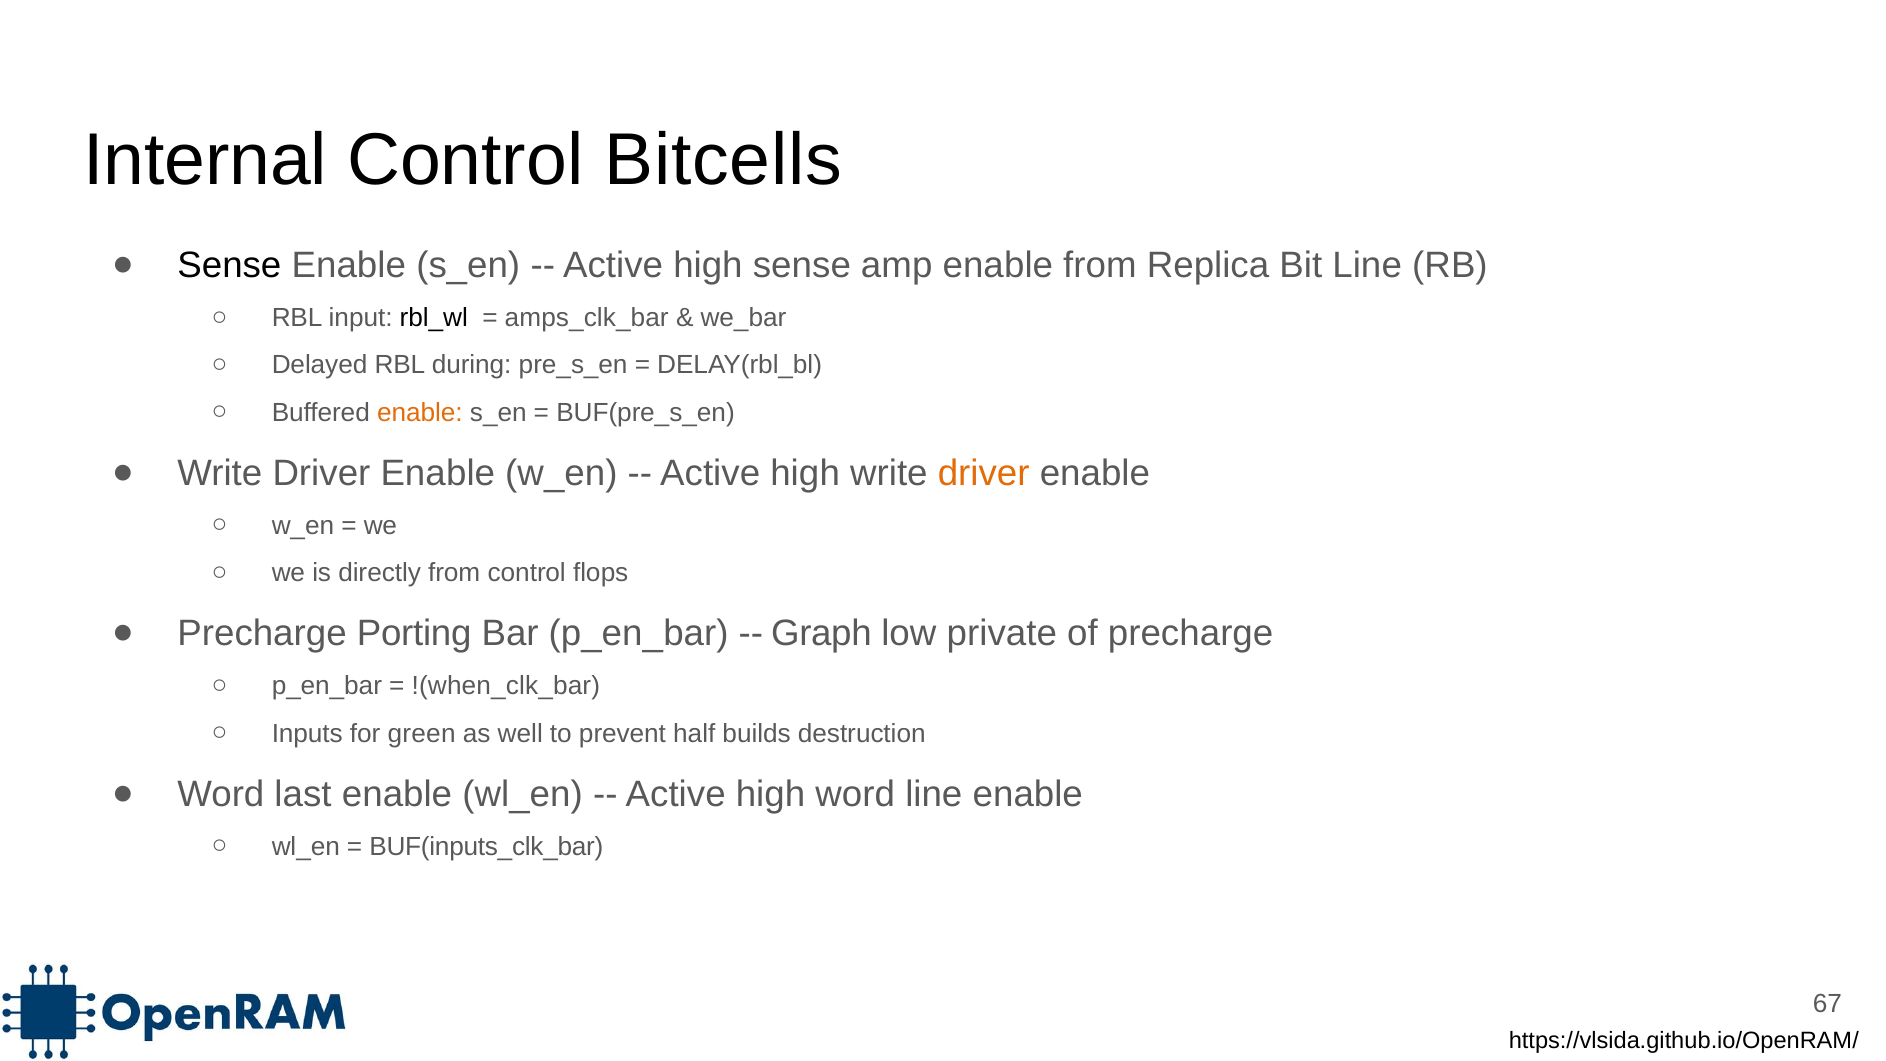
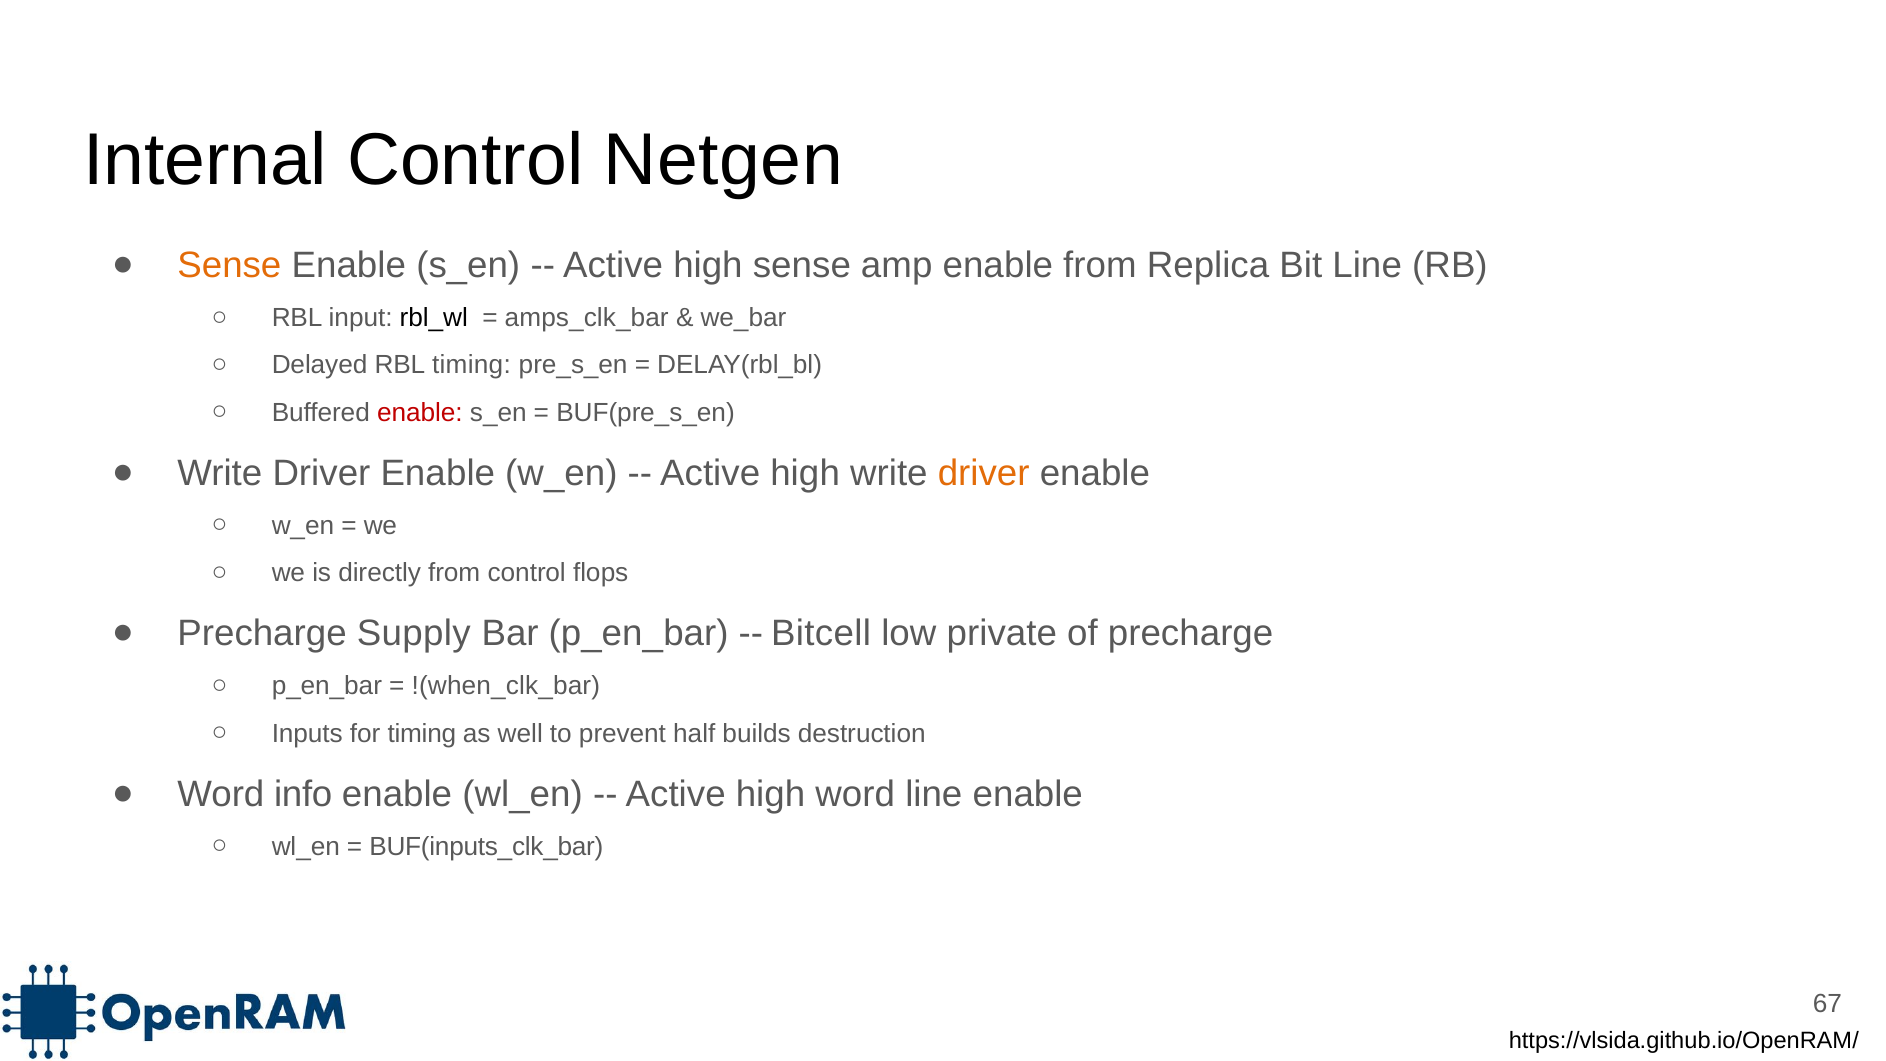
Bitcells: Bitcells -> Netgen (723, 160)
Sense colour: black -> orange (229, 265)
RBL during: during -> timing (471, 365)
enable colour: orange -> red (420, 413)
Porting: Porting -> Supply (414, 633)
Graph: Graph -> Bitcell (821, 633)
for green: green -> timing (422, 733)
last: last -> info (303, 794)
